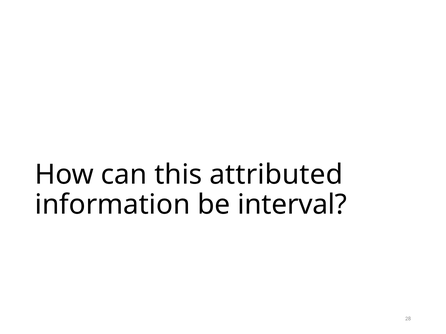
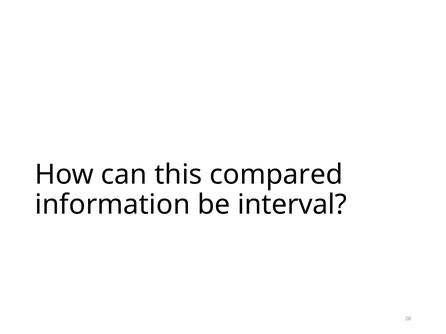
attributed: attributed -> compared (276, 175)
